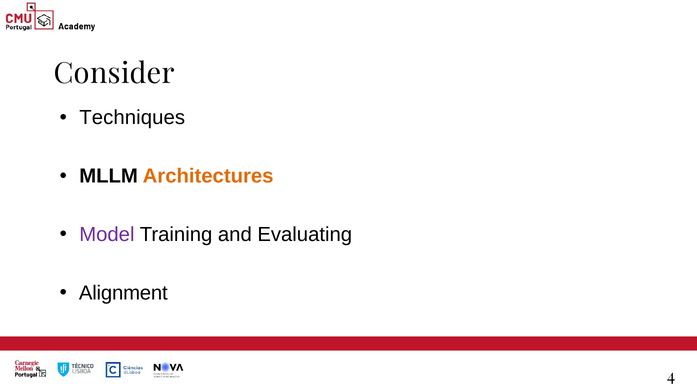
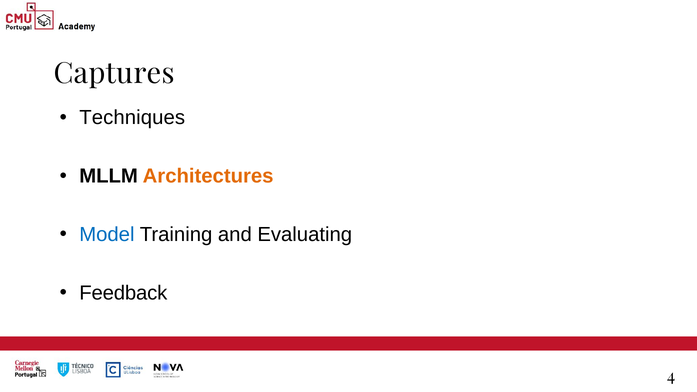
Consider: Consider -> Captures (114, 74)
Model colour: purple -> blue (107, 234)
Alignment: Alignment -> Feedback (123, 293)
